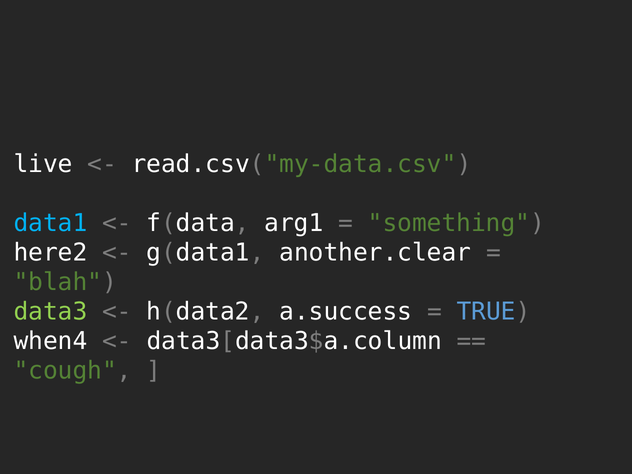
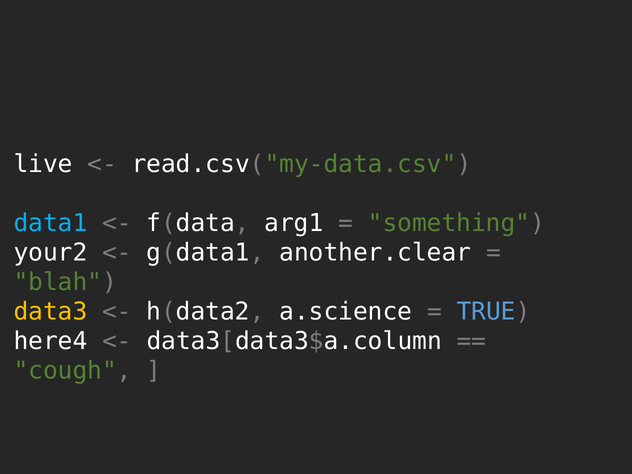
here2: here2 -> your2 (51, 253)
data3 colour: light green -> yellow (51, 312)
a.success: a.success -> a.science (346, 312)
when4: when4 -> here4 (51, 341)
